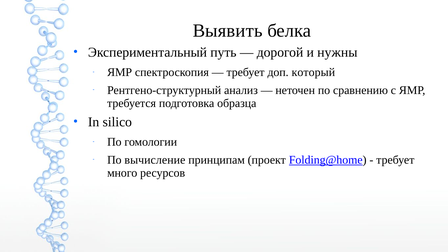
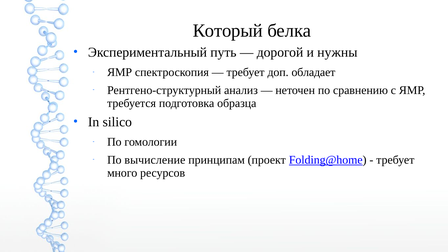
Выявить: Выявить -> Который (228, 31)
который: который -> обладает (313, 72)
